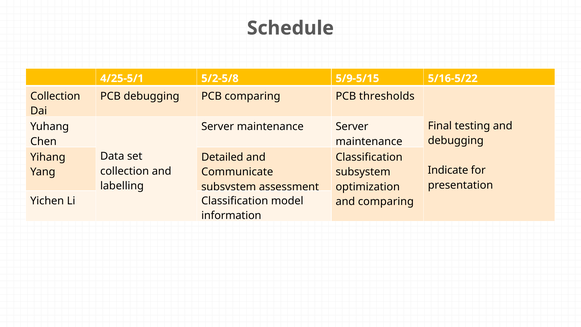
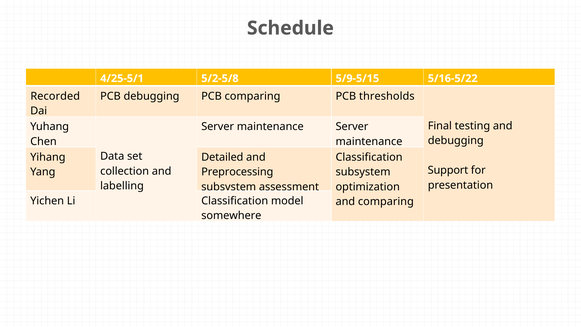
Collection: Collection -> Recorded (55, 96)
Indicate: Indicate -> Support (448, 170)
Communicate: Communicate -> Preprocessing (237, 172)
information: information -> somewhere (231, 216)
